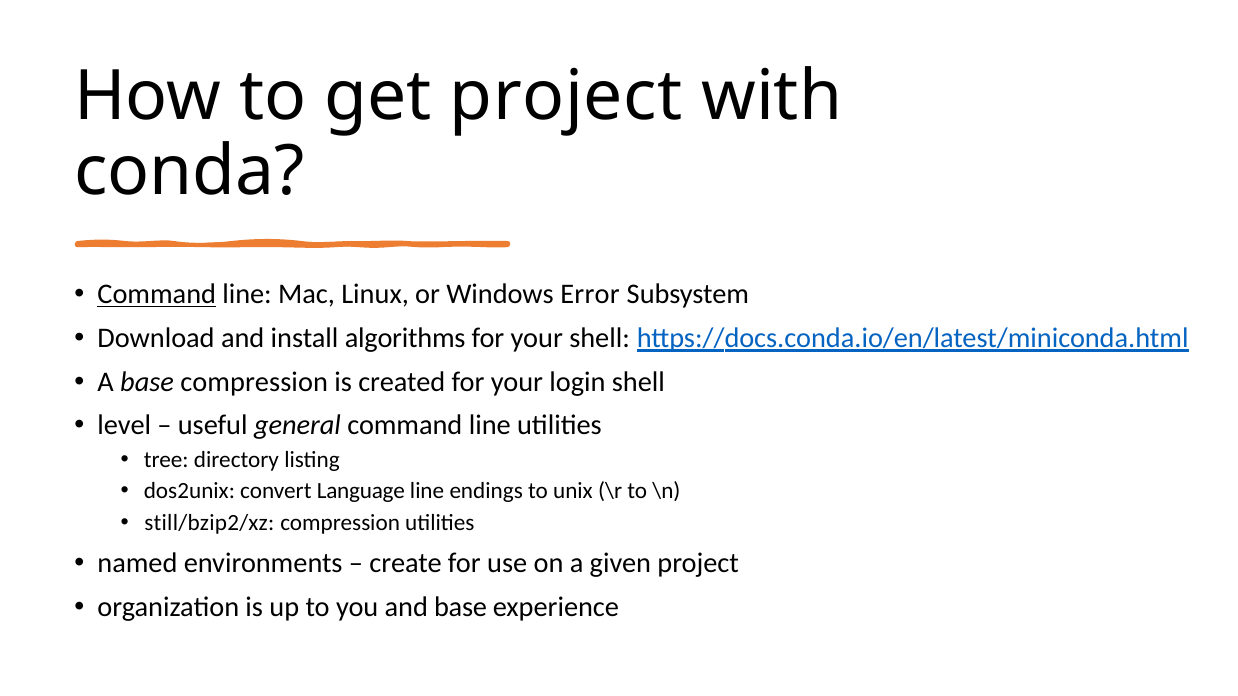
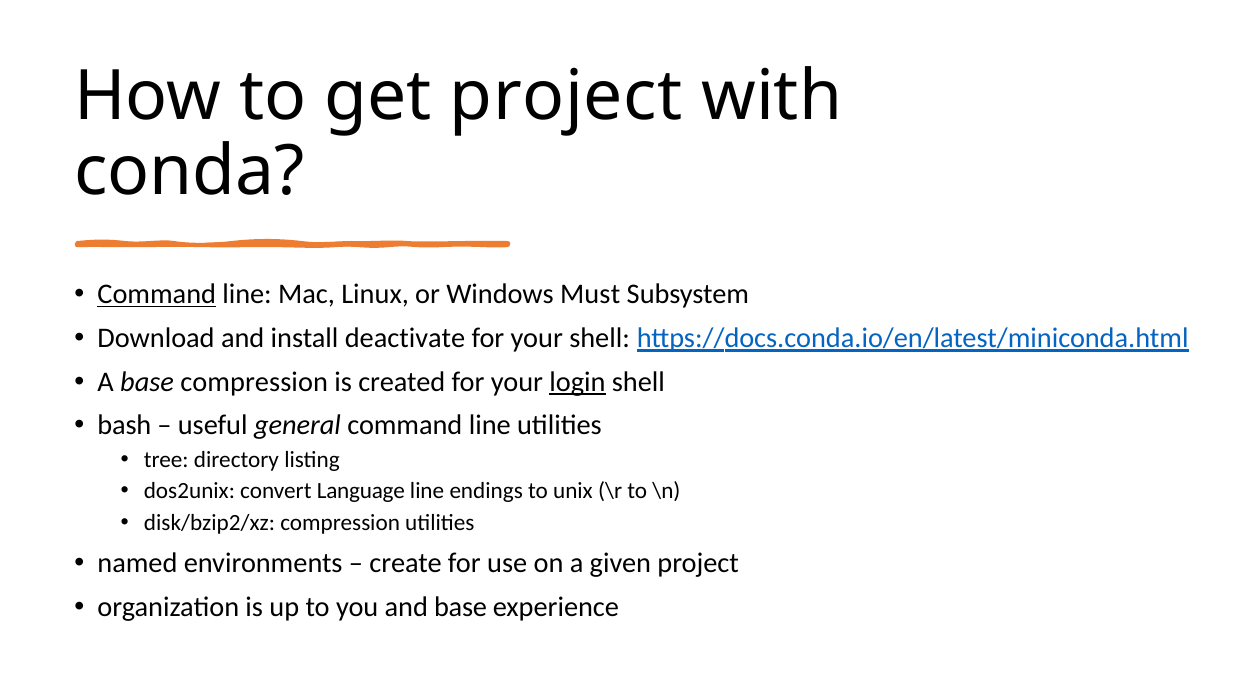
Error: Error -> Must (590, 295)
algorithms: algorithms -> deactivate (405, 338)
login underline: none -> present (577, 382)
level: level -> bash (124, 426)
still/bzip2/xz: still/bzip2/xz -> disk/bzip2/xz (209, 523)
